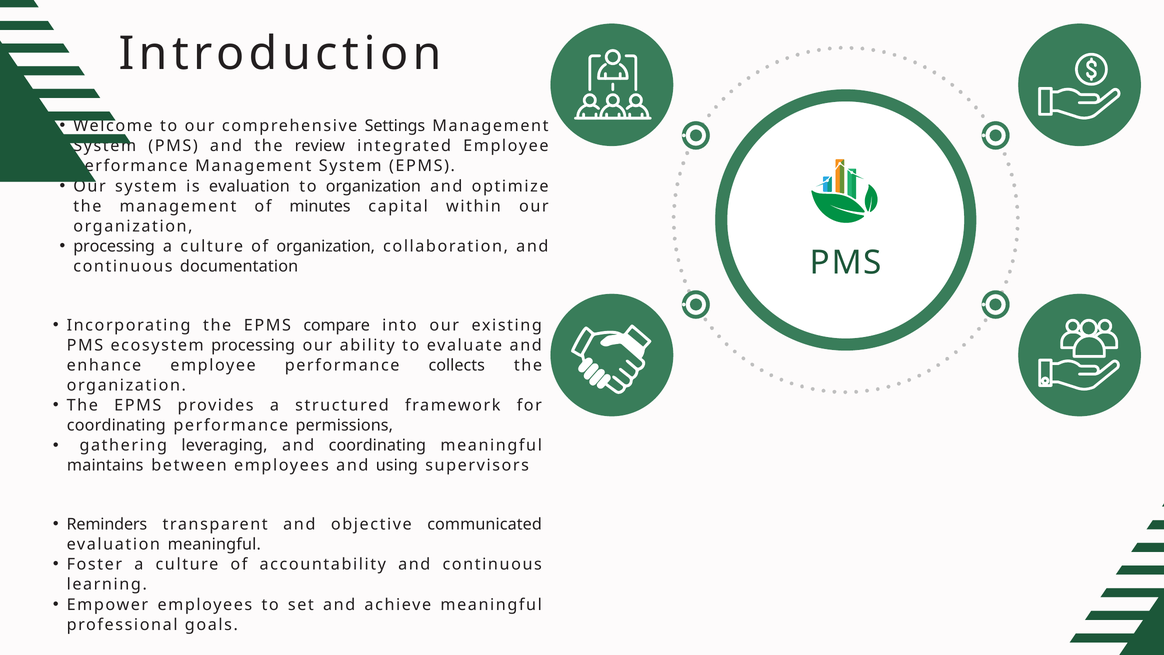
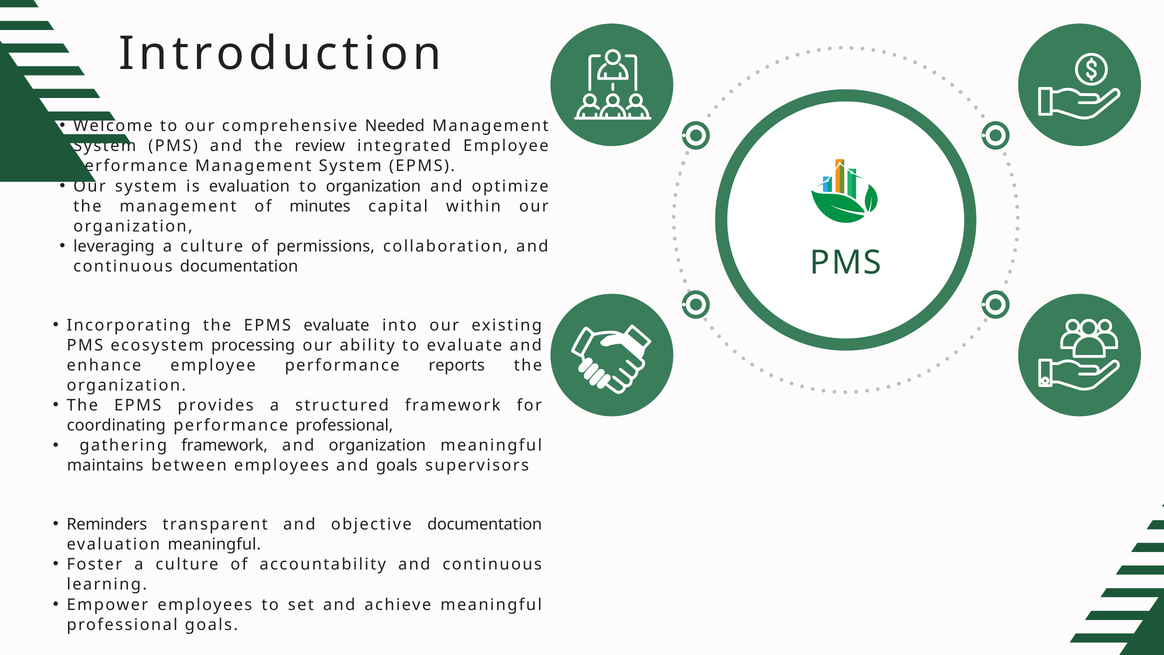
Settings: Settings -> Needed (395, 126)
processing: processing -> leveraging (114, 246)
of organization: organization -> permissions (326, 246)
EPMS compare: compare -> evaluate (336, 325)
collects: collects -> reports (457, 365)
performance permissions: permissions -> professional (344, 425)
gathering leveraging: leveraging -> framework (225, 445)
and coordinating: coordinating -> organization (377, 445)
and using: using -> goals (397, 465)
objective communicated: communicated -> documentation (485, 524)
